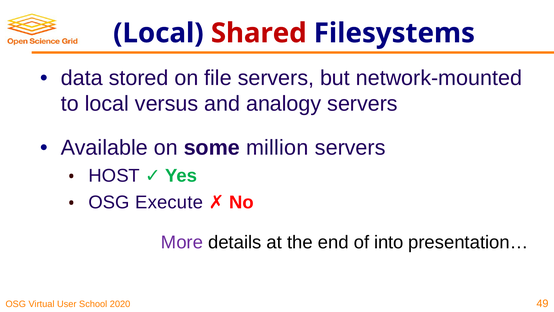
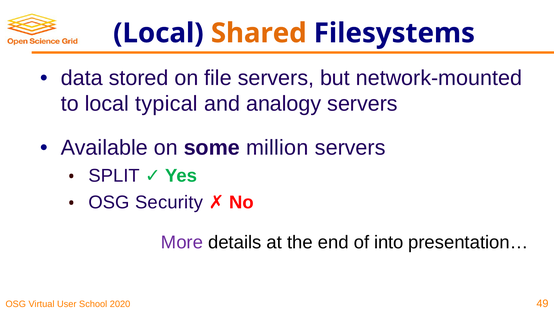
Shared colour: red -> orange (259, 33)
versus: versus -> typical (166, 104)
HOST: HOST -> SPLIT (114, 176)
Execute: Execute -> Security (169, 202)
